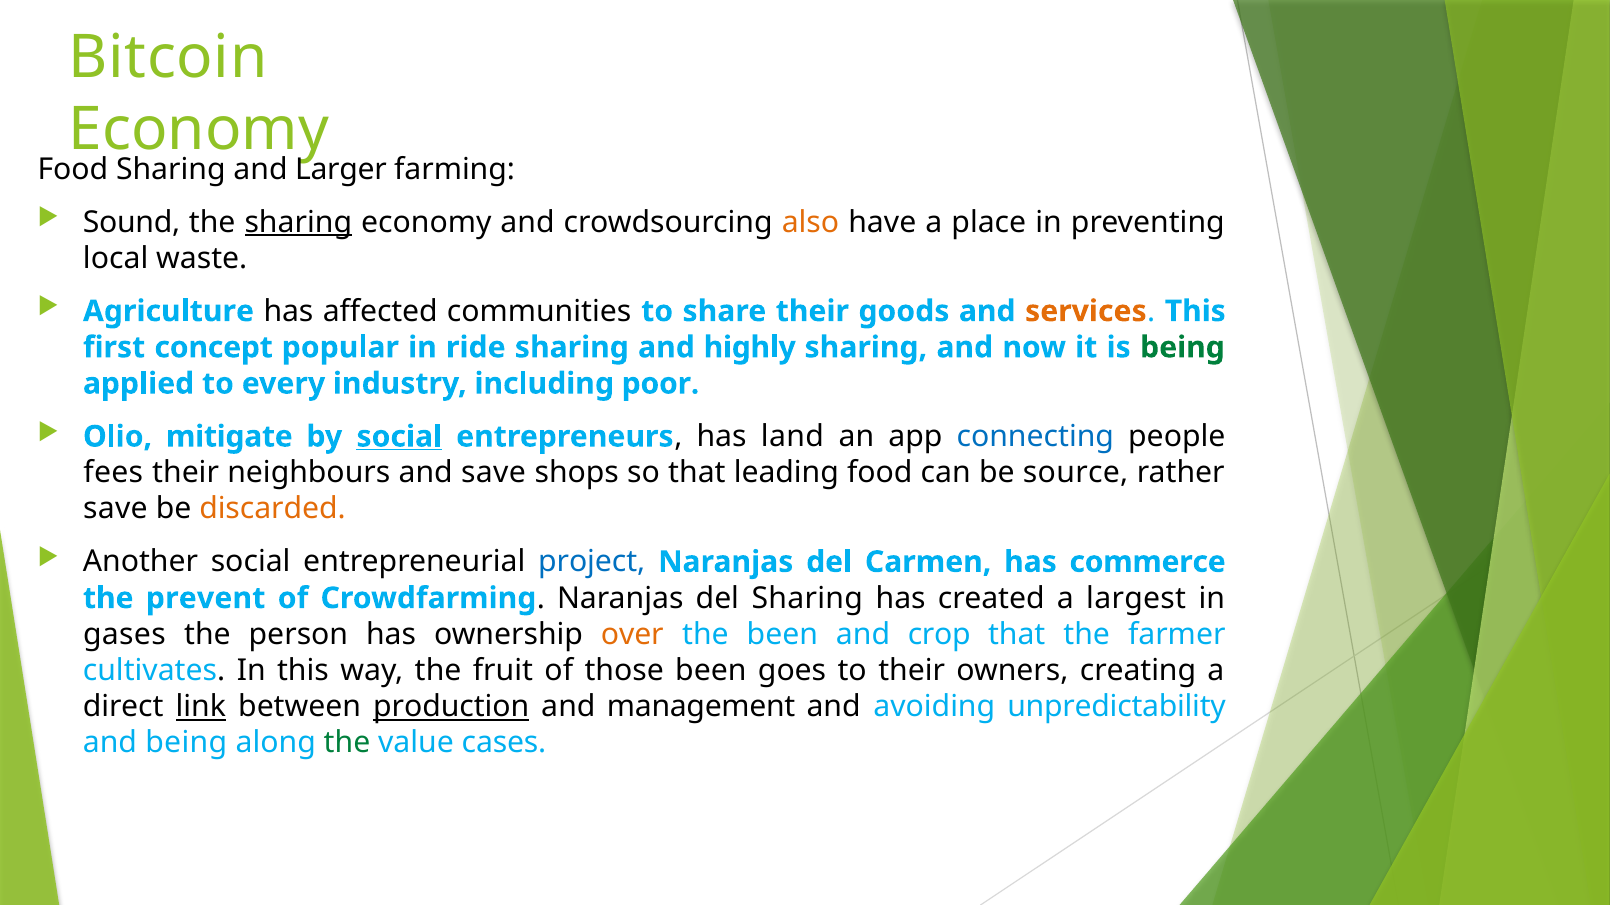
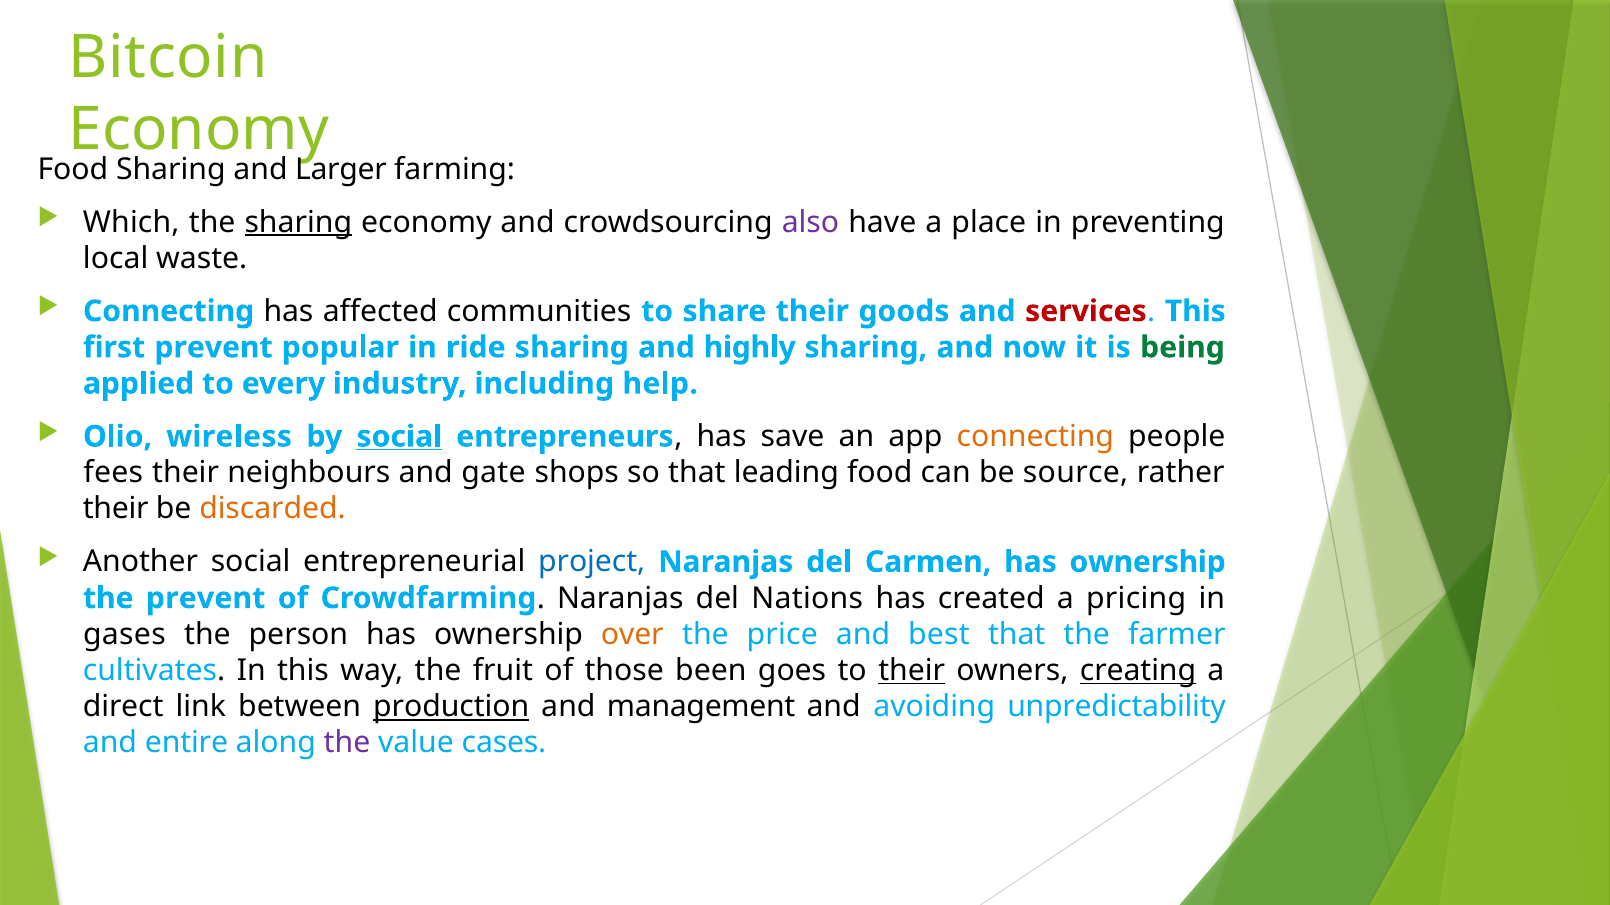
Sound: Sound -> Which (131, 222)
also colour: orange -> purple (811, 222)
Agriculture: Agriculture -> Connecting (169, 311)
services colour: orange -> red (1086, 311)
first concept: concept -> prevent (214, 348)
poor: poor -> help (660, 384)
mitigate: mitigate -> wireless (229, 437)
land: land -> save (793, 437)
connecting colour: blue -> orange (1035, 437)
and save: save -> gate (494, 473)
save: save -> their (116, 509)
Carmen has commerce: commerce -> ownership (1148, 562)
del Sharing: Sharing -> Nations (807, 599)
largest: largest -> pricing (1136, 599)
the been: been -> price (782, 635)
crop: crop -> best (939, 635)
their underline: none -> present (912, 671)
creating underline: none -> present (1138, 671)
link underline: present -> none (201, 707)
and being: being -> entire (186, 743)
the colour: green -> purple (347, 743)
